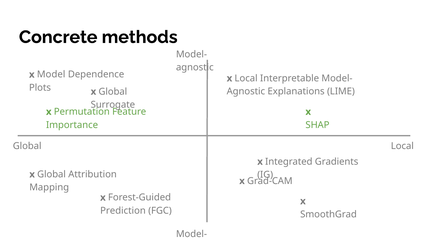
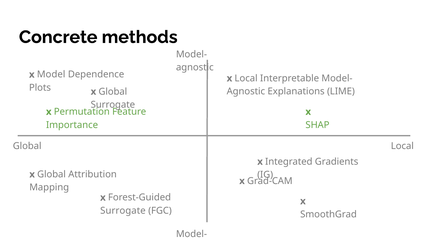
Prediction: Prediction -> Surrogate (123, 210)
